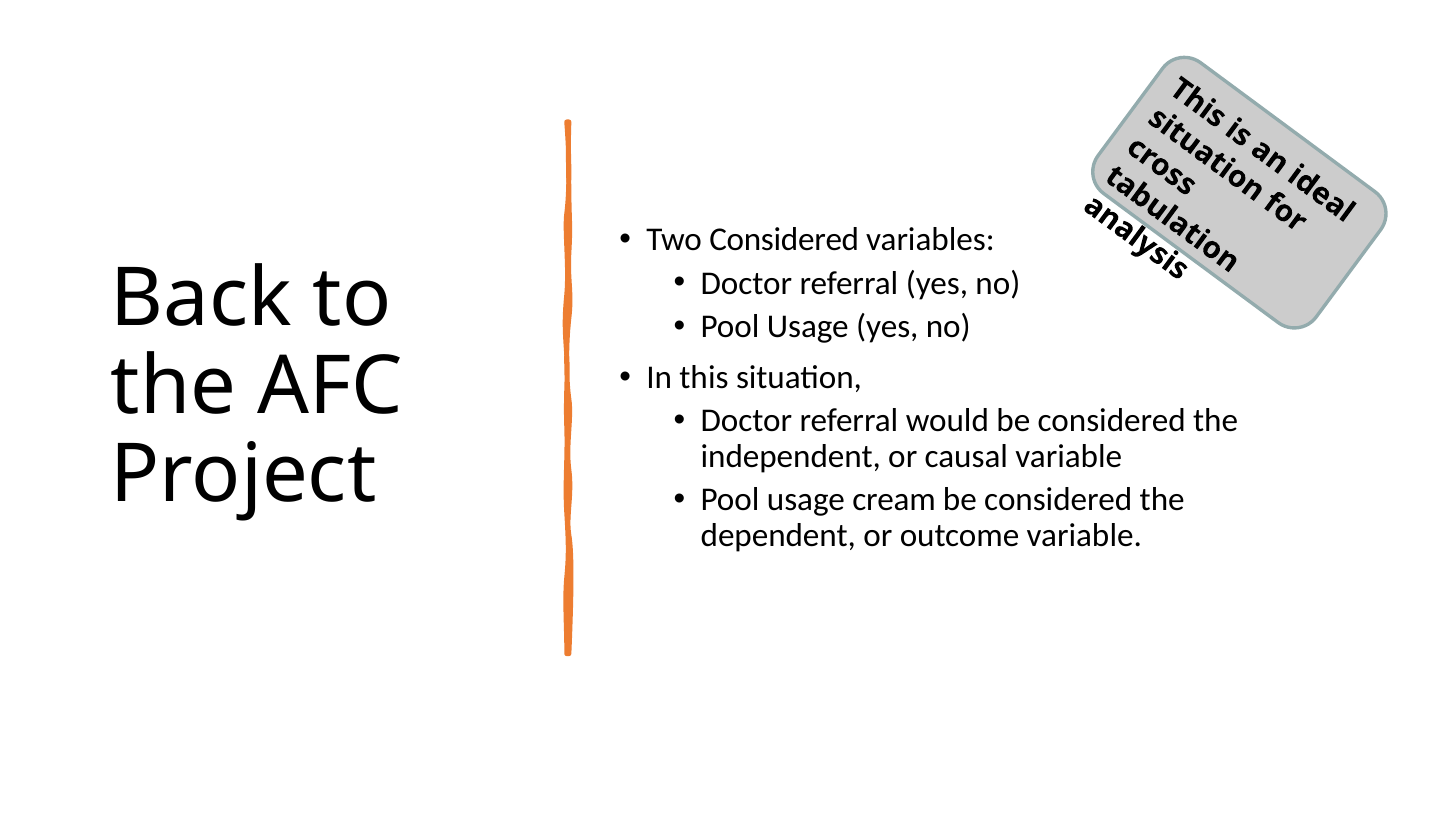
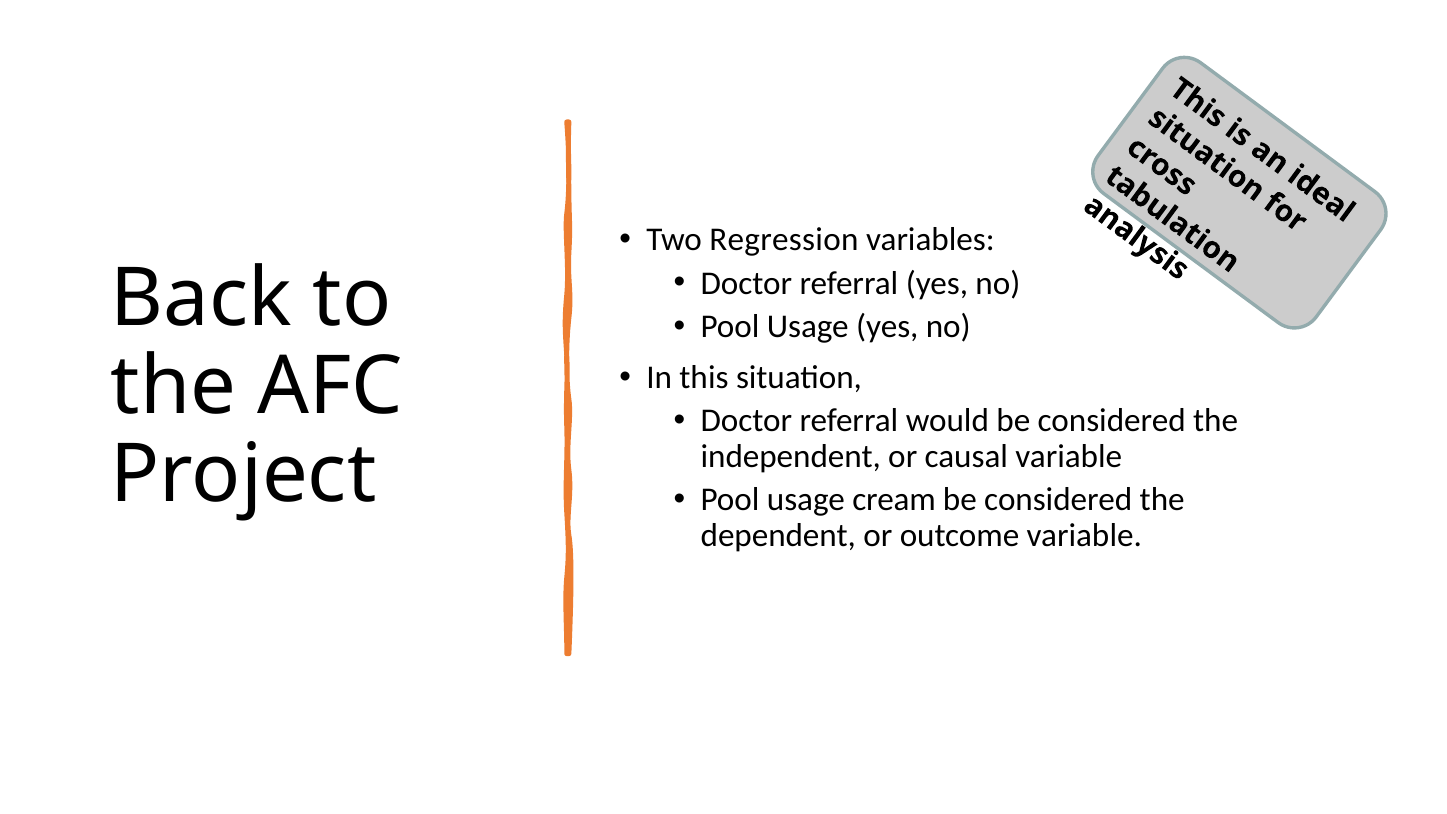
Two Considered: Considered -> Regression (784, 240)
